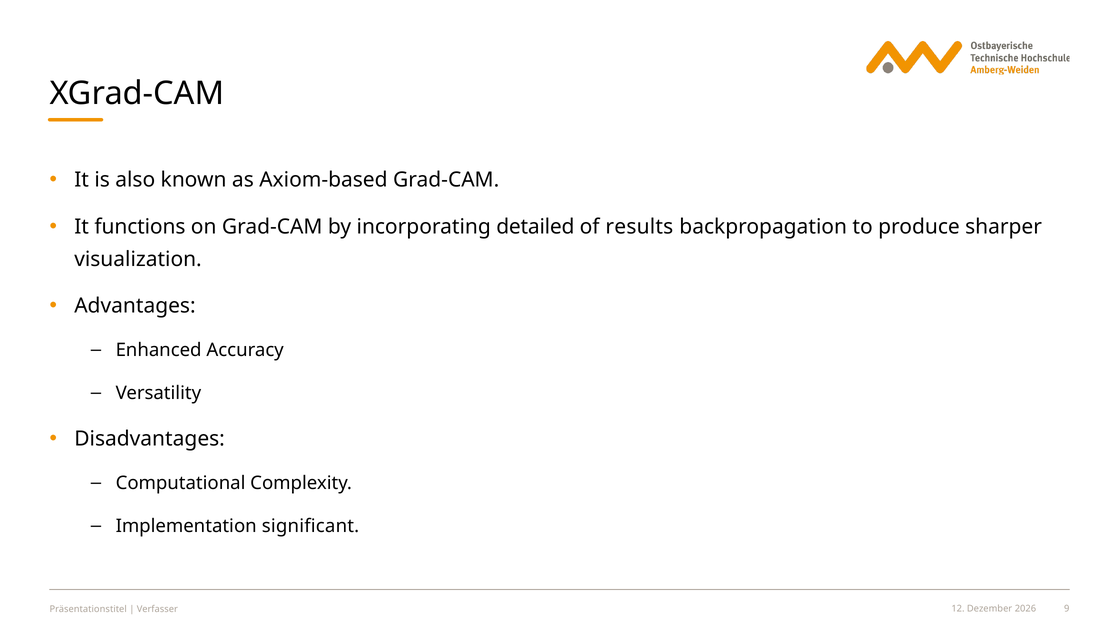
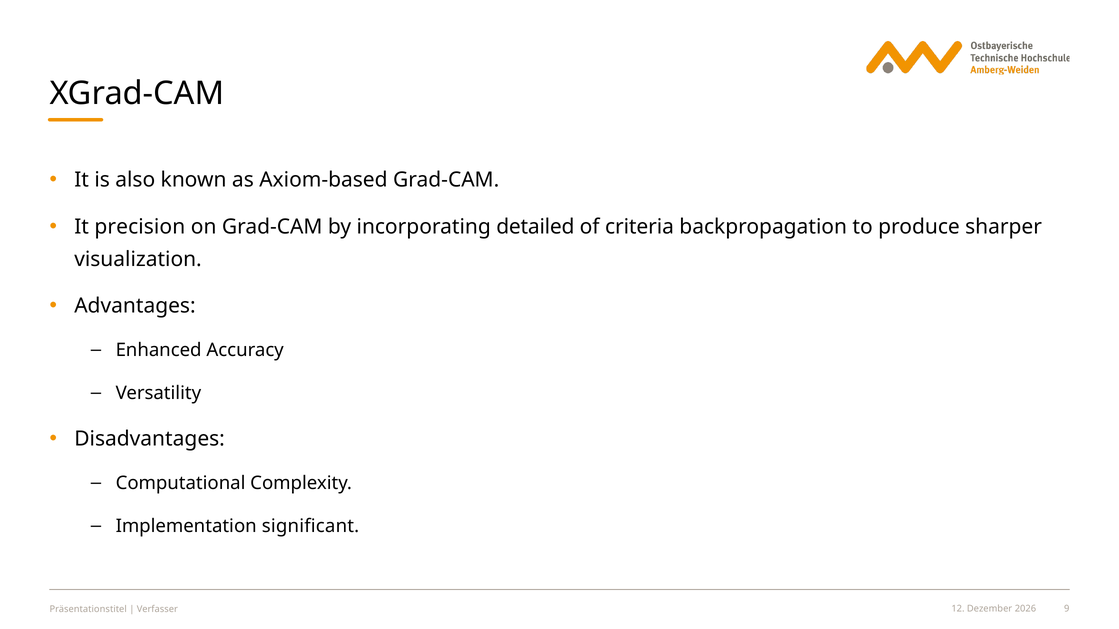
functions: functions -> precision (140, 227)
results: results -> criteria (640, 227)
